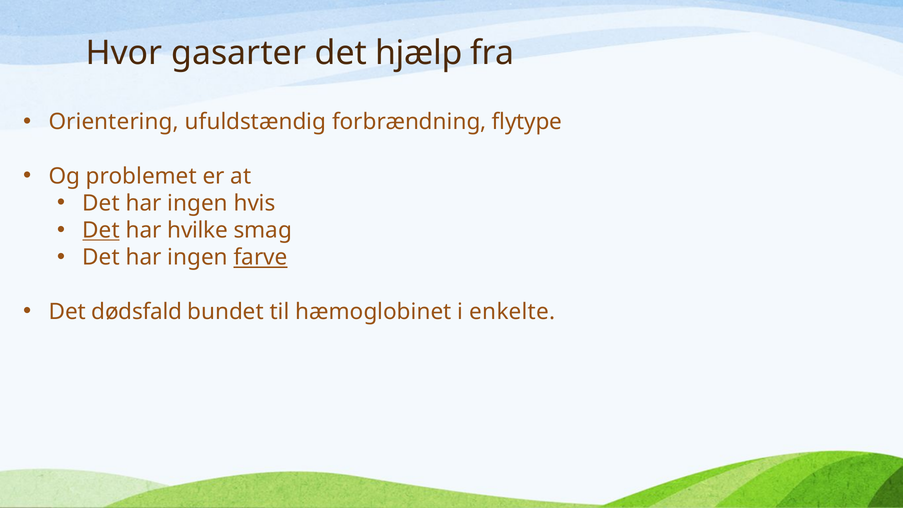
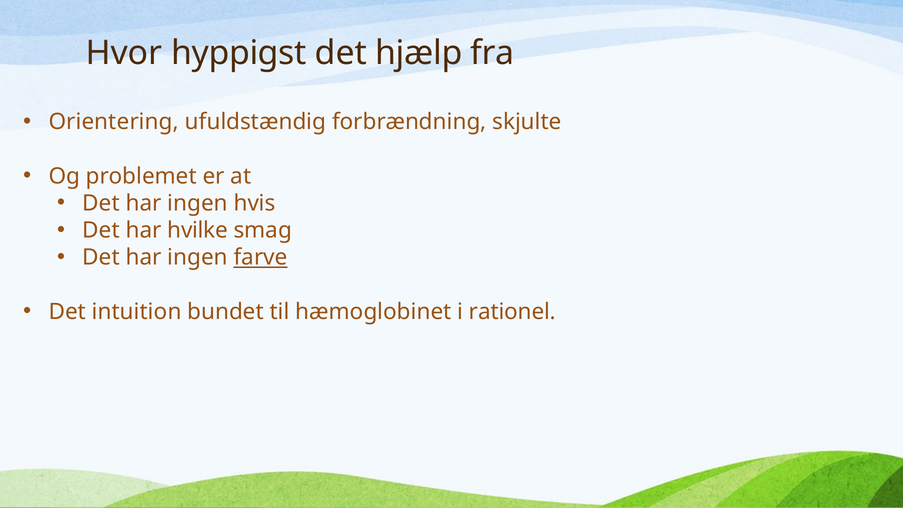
gasarter: gasarter -> hyppigst (239, 53)
flytype: flytype -> skjulte (527, 122)
Det underline: present -> none (101, 230)
dødsfald: dødsfald -> intuition (137, 312)
enkelte: enkelte -> rationel (512, 312)
